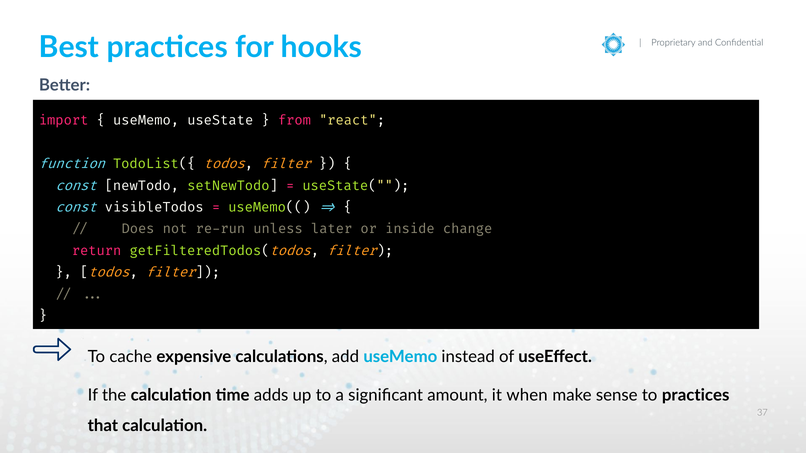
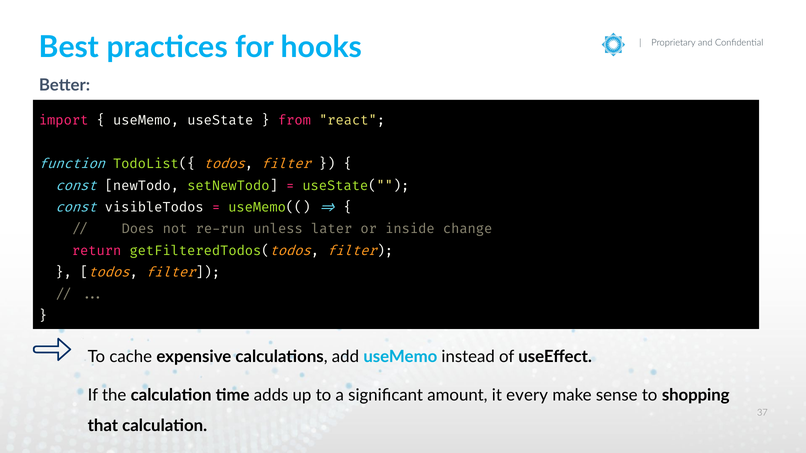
when: when -> every (527, 396)
to practices: practices -> shopping (696, 396)
